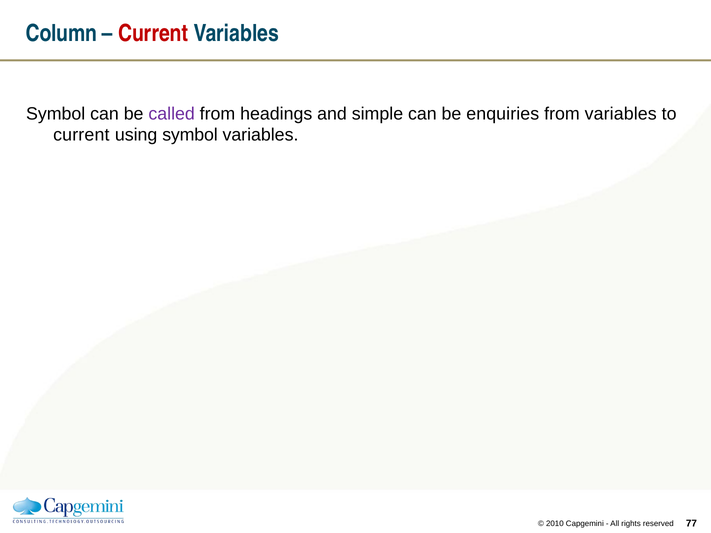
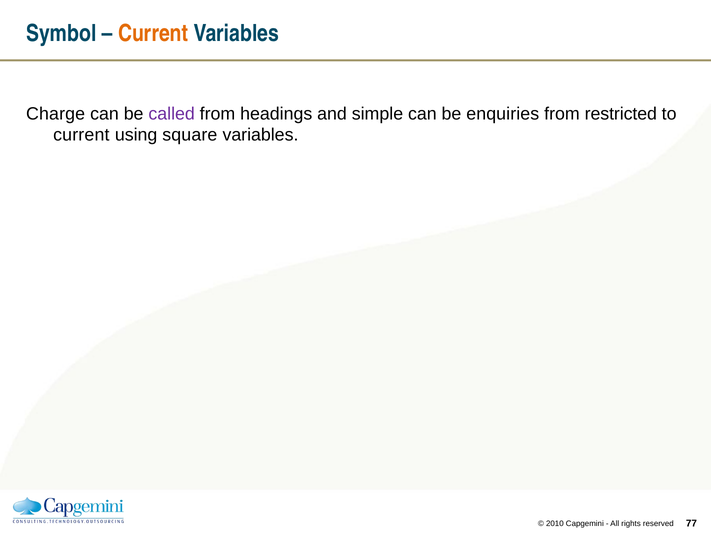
Column: Column -> Symbol (61, 34)
Current colour: red -> orange (153, 34)
Symbol: Symbol -> Charge (56, 114)
from variables: variables -> restricted (621, 114)
using symbol: symbol -> square (190, 135)
